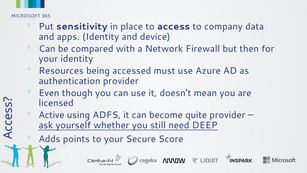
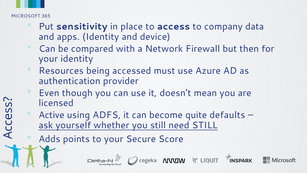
quite provider: provider -> defaults (227, 115)
need DEEP: DEEP -> STILL (205, 125)
